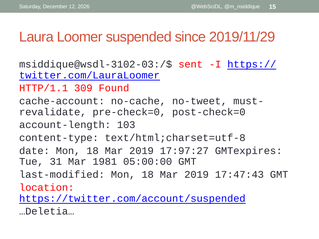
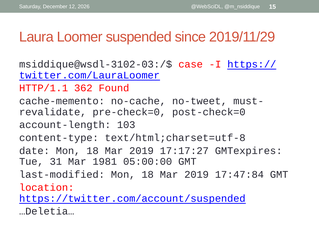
sent: sent -> case (191, 64)
309: 309 -> 362 (83, 88)
cache-account: cache-account -> cache-memento (62, 101)
17:97:27: 17:97:27 -> 17:17:27 (184, 151)
17:47:43: 17:47:43 -> 17:47:84 (239, 175)
